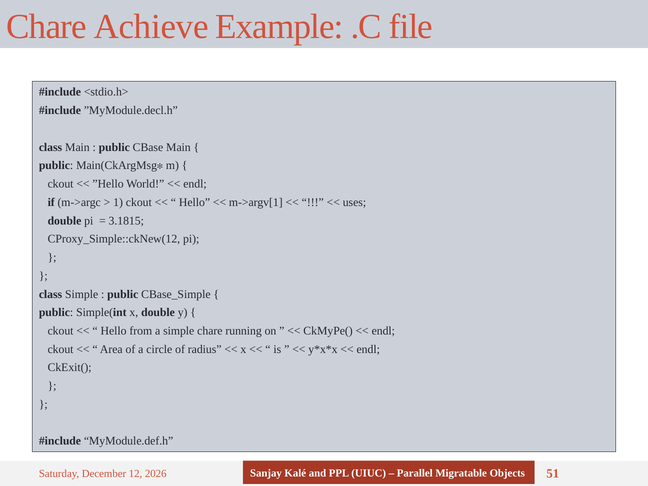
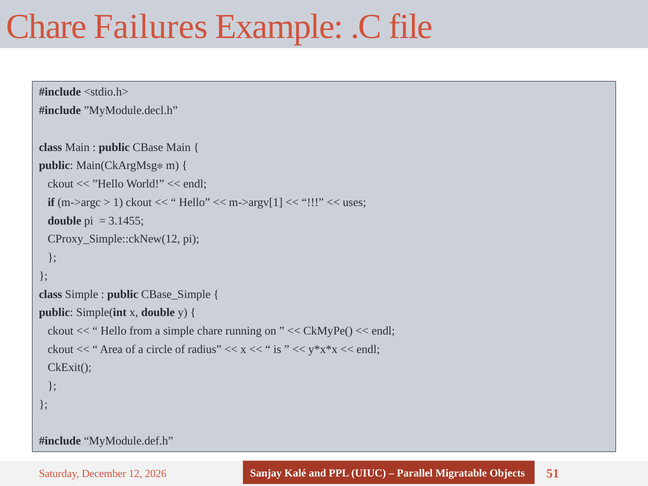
Achieve: Achieve -> Failures (151, 27)
3.1815: 3.1815 -> 3.1455 (126, 221)
